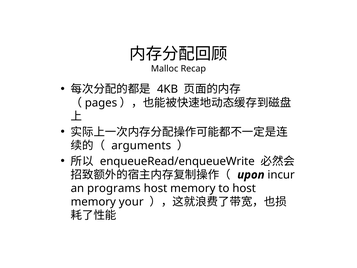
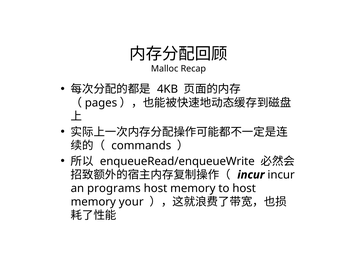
arguments: arguments -> commands (141, 145)
upon: upon -> incur (251, 175)
